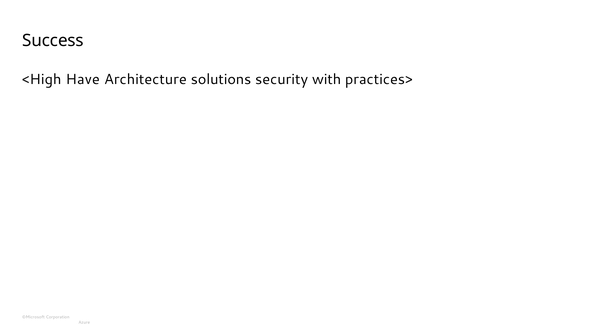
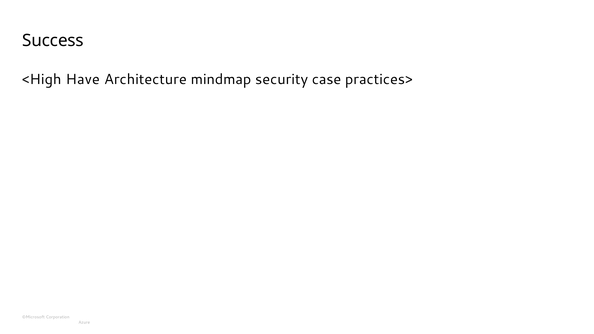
solutions: solutions -> mindmap (221, 80)
with: with -> case (327, 80)
